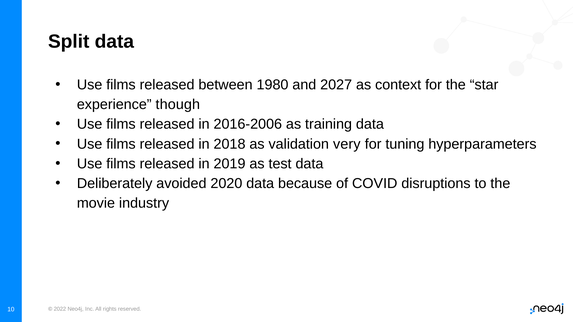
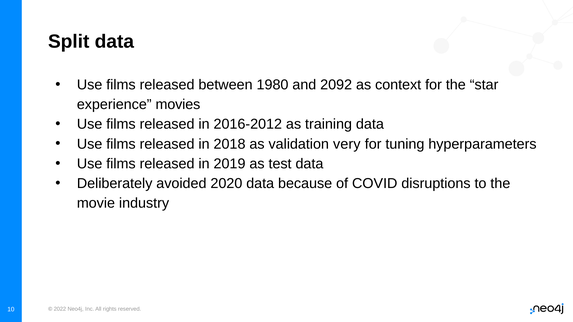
2027: 2027 -> 2092 (336, 85)
though: though -> movies (178, 105)
2016-2006: 2016-2006 -> 2016-2012 (248, 124)
